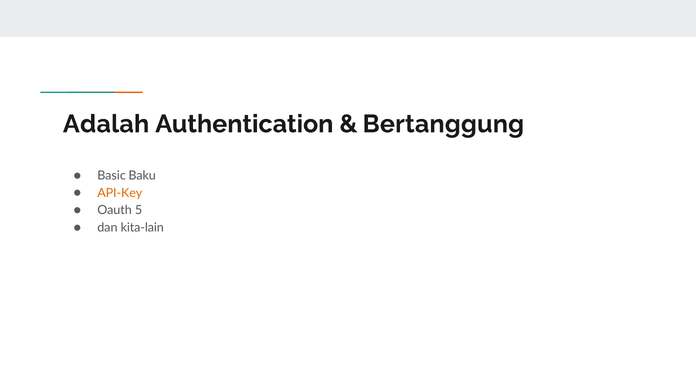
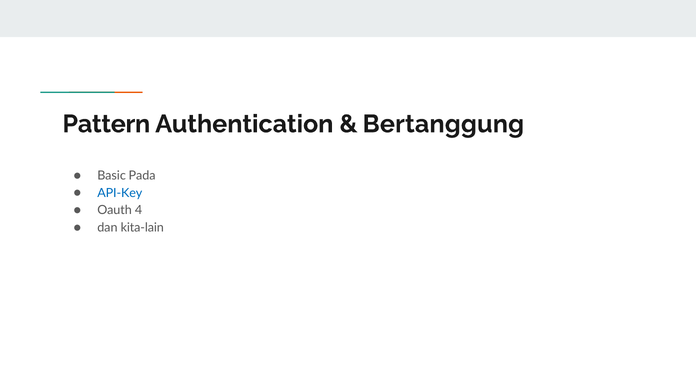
Adalah: Adalah -> Pattern (106, 124)
Baku: Baku -> Pada (142, 176)
API-Key colour: orange -> blue (120, 193)
5: 5 -> 4 (139, 211)
